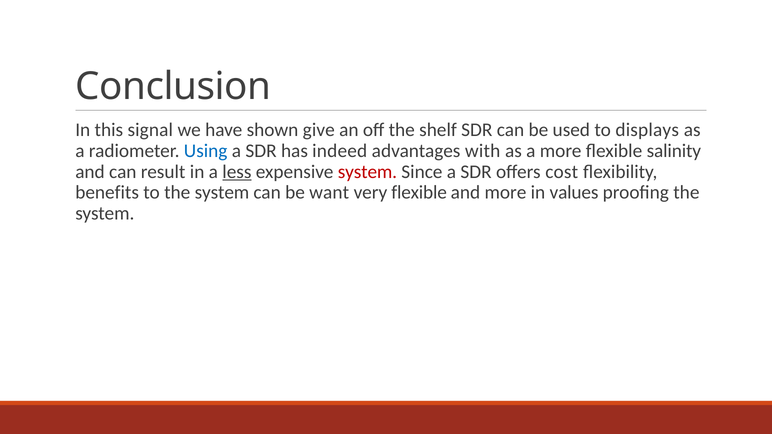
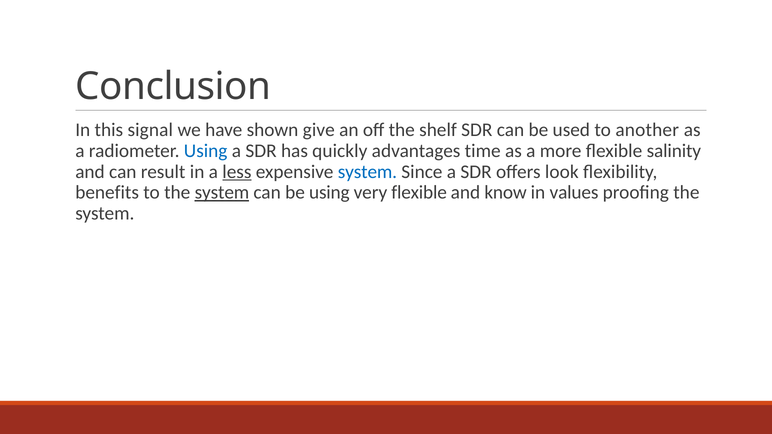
displays: displays -> another (647, 130)
indeed: indeed -> quickly (340, 151)
with: with -> time (483, 151)
system colour: red -> blue (367, 172)
cost: cost -> look (562, 172)
system underline: none -> present (222, 193)
be want: want -> using (329, 193)
and more: more -> know (506, 193)
